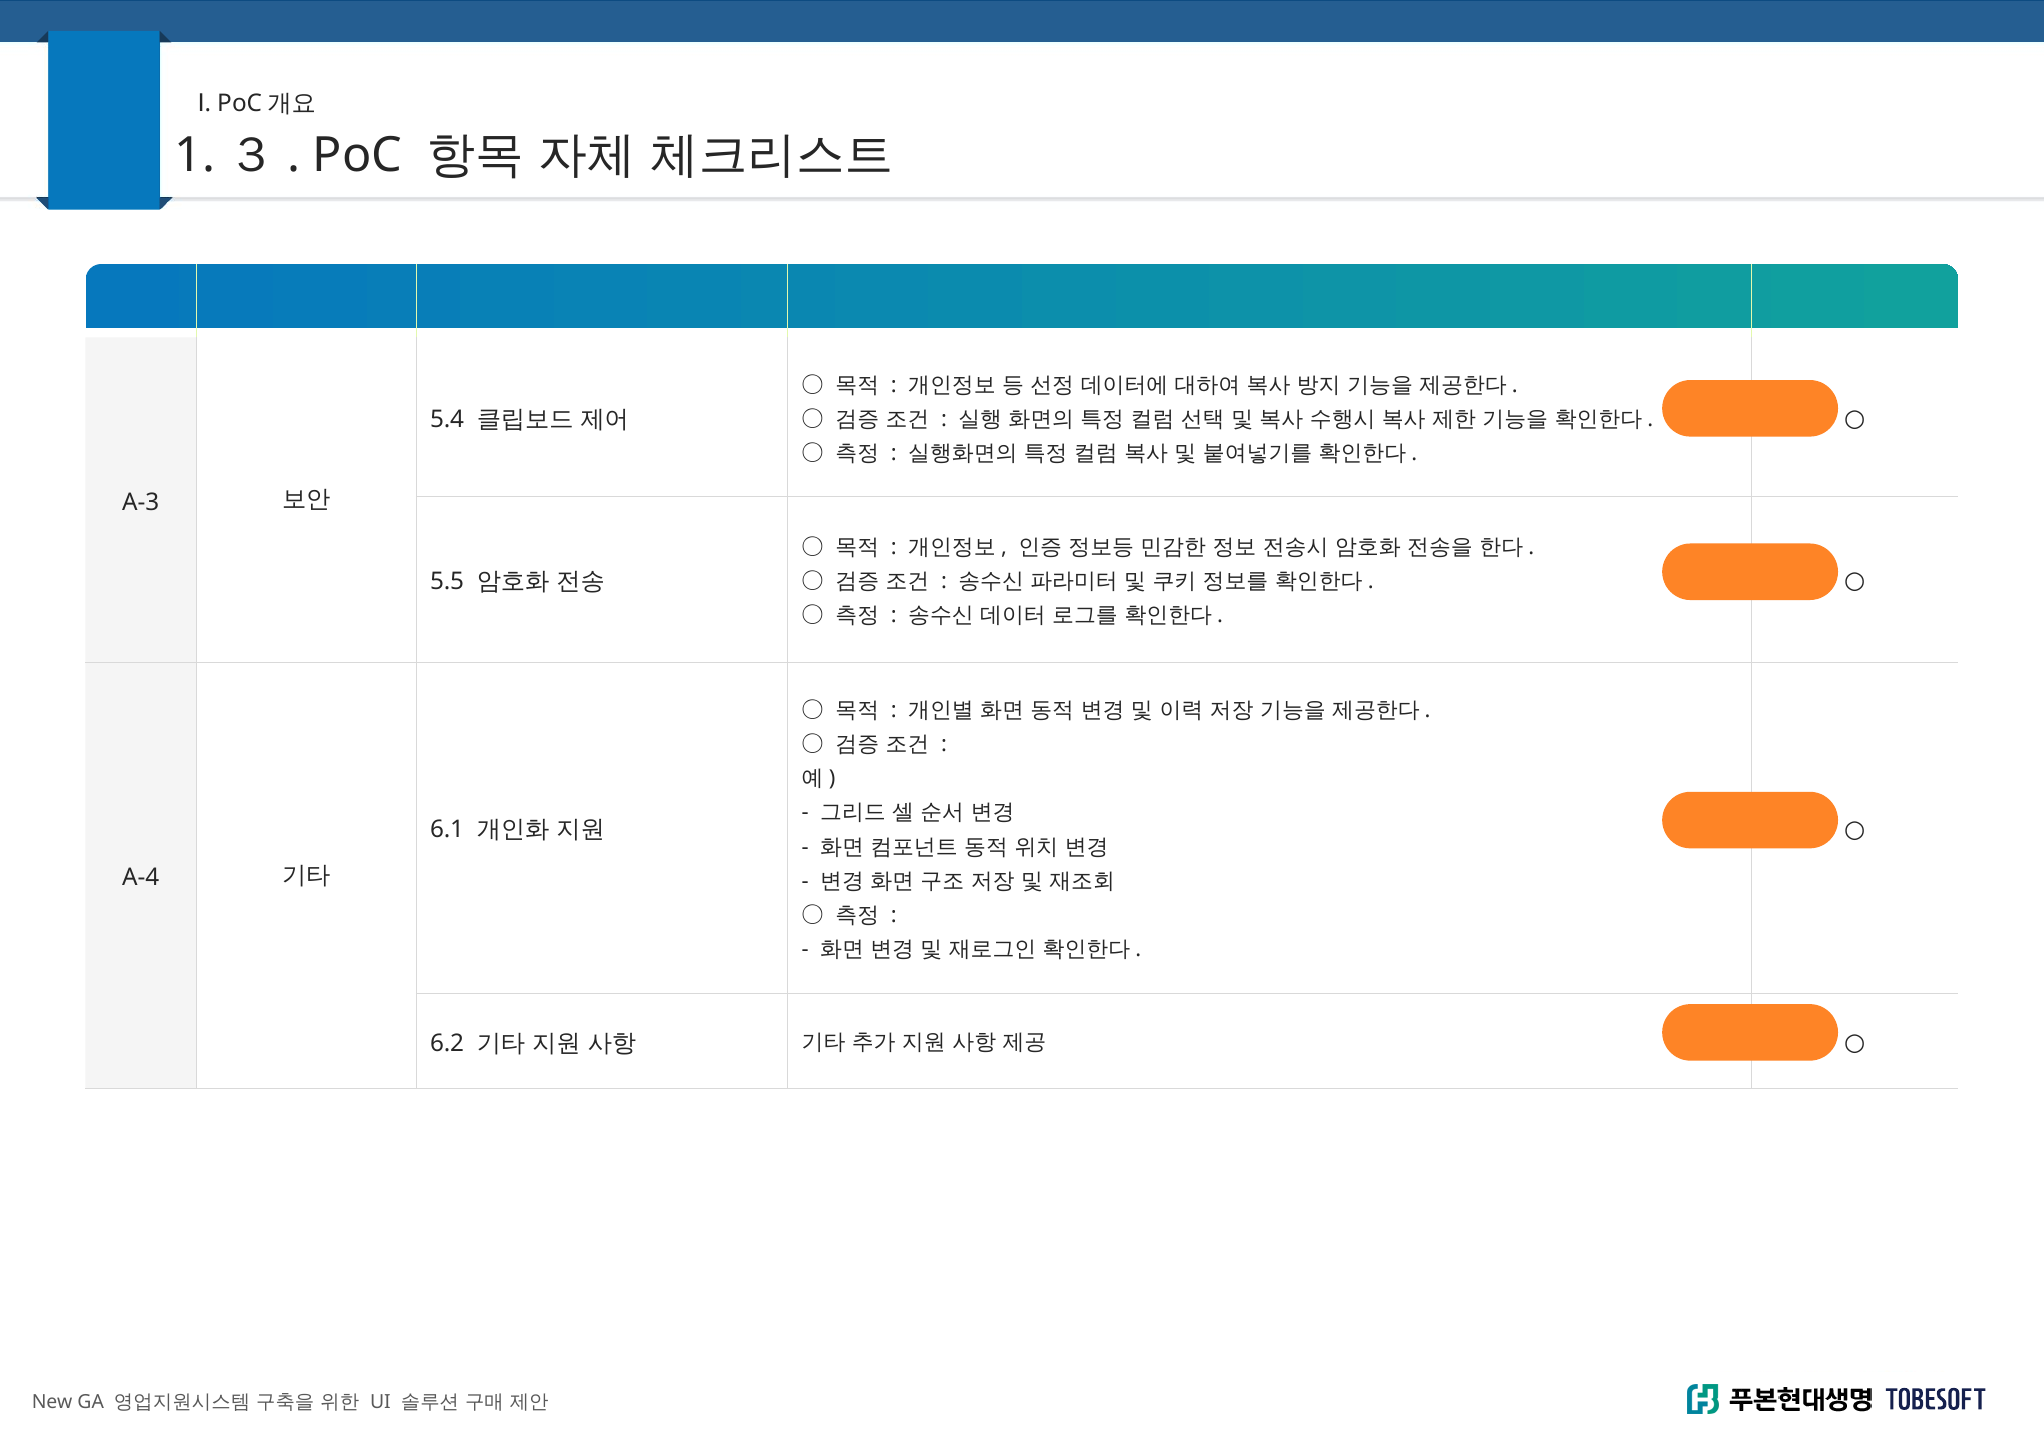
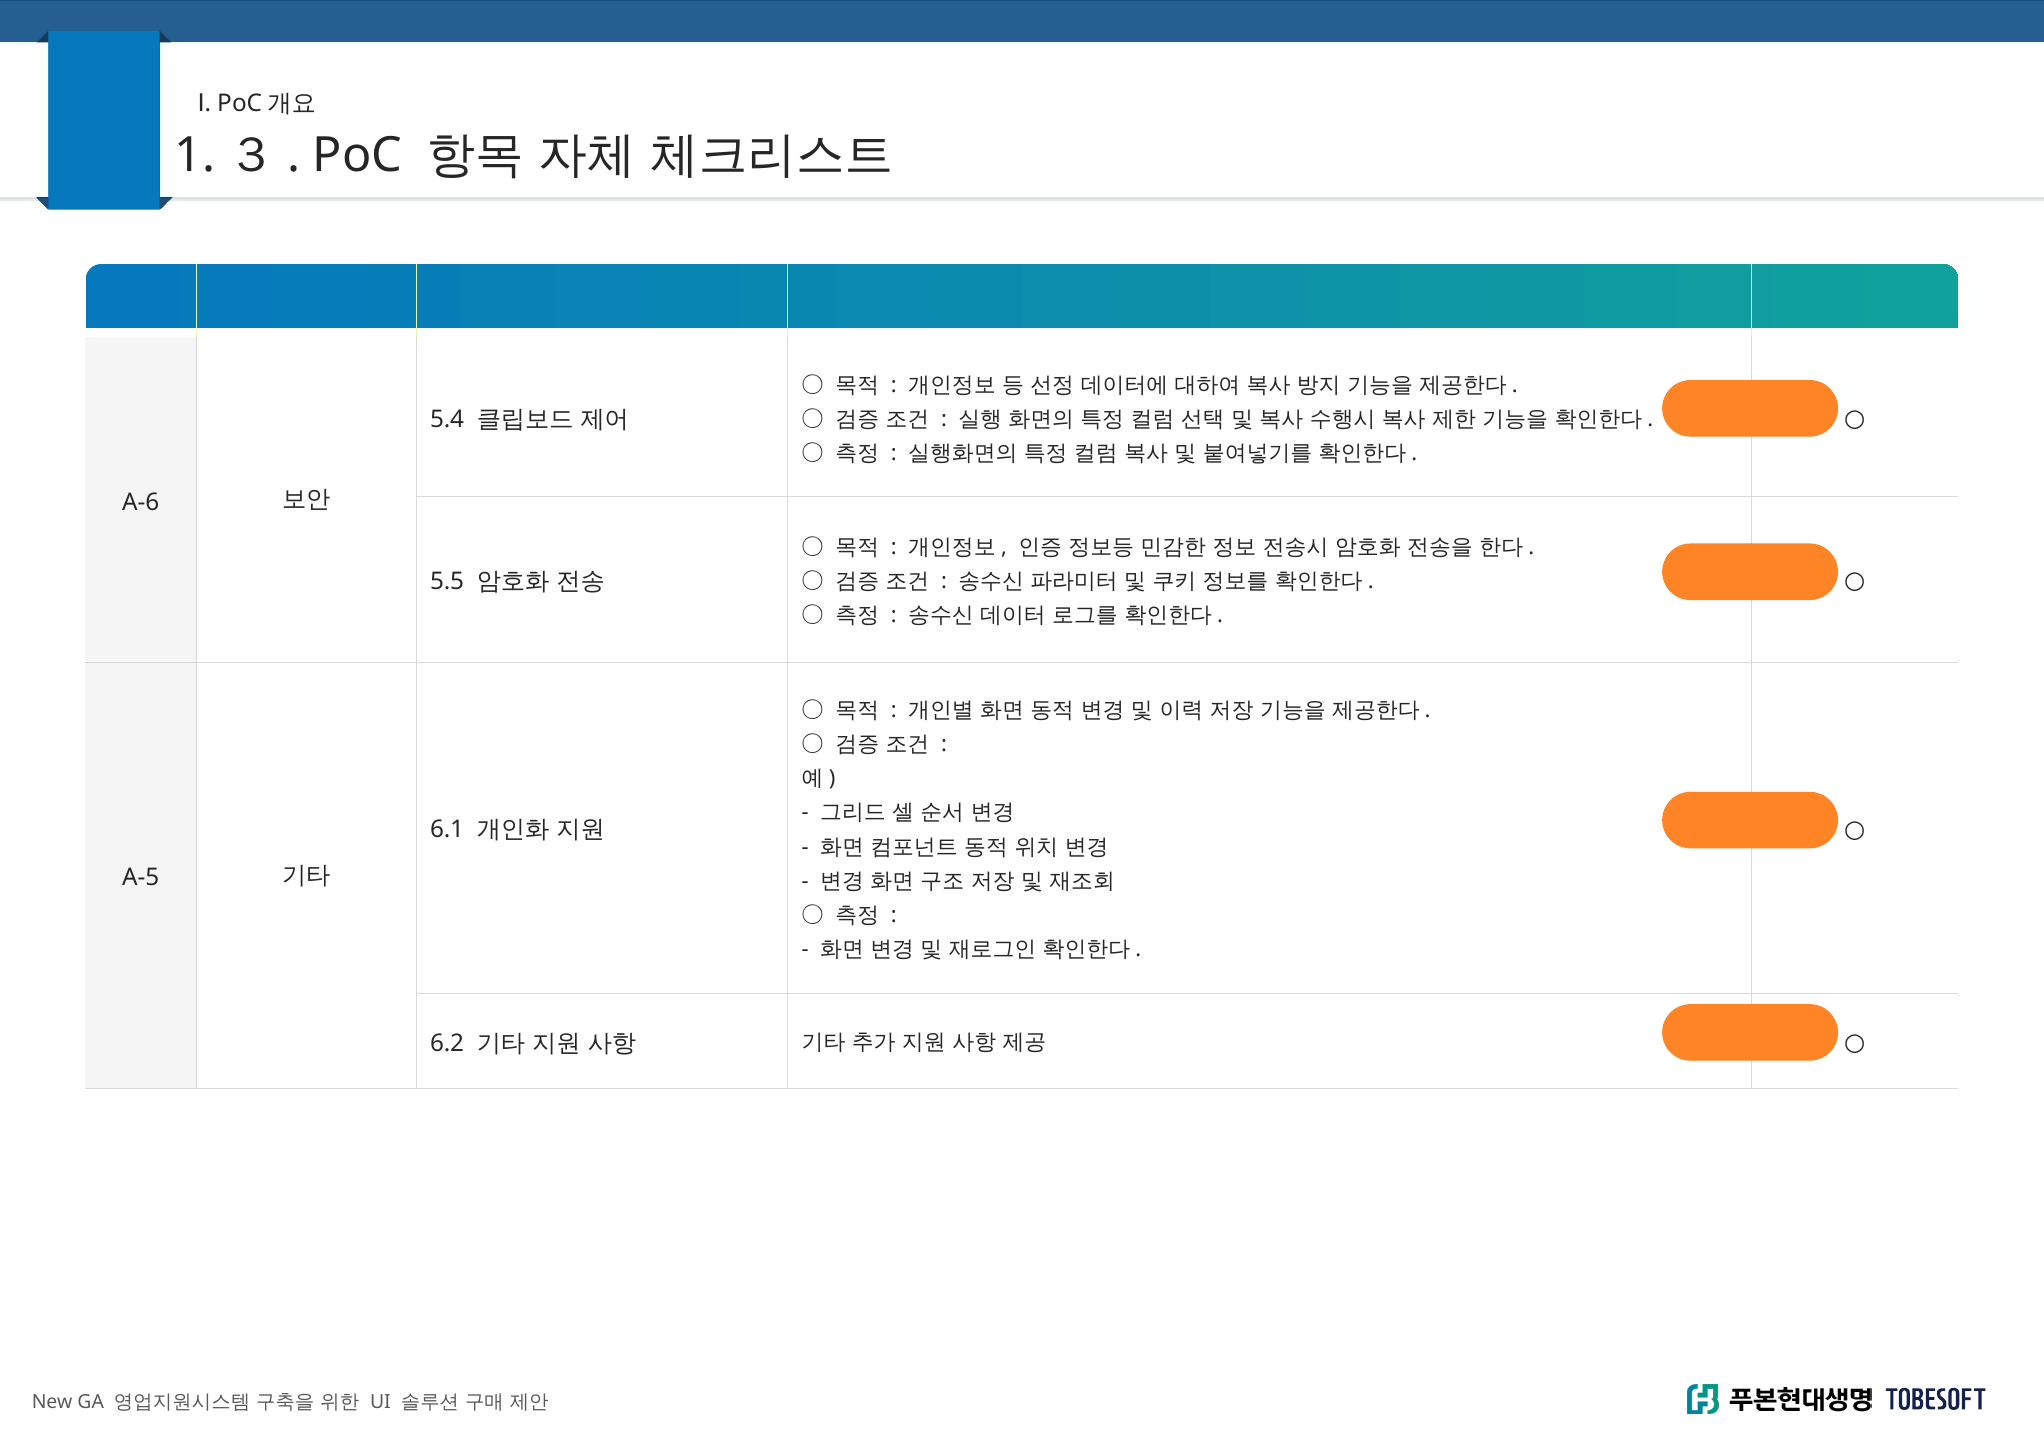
A-3: A-3 -> A-6 (141, 502)
A-4: A-4 -> A-5 (141, 877)
